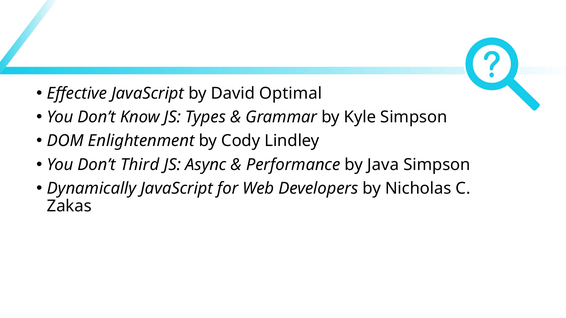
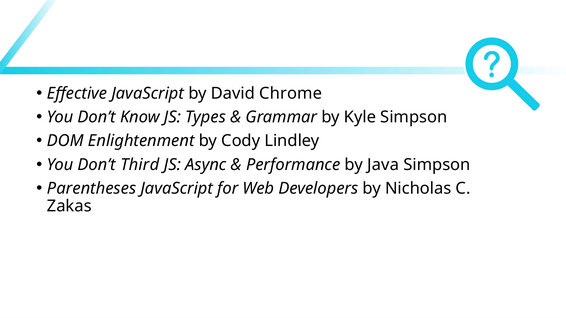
Optimal: Optimal -> Chrome (291, 94)
Dynamically: Dynamically -> Parentheses (92, 188)
